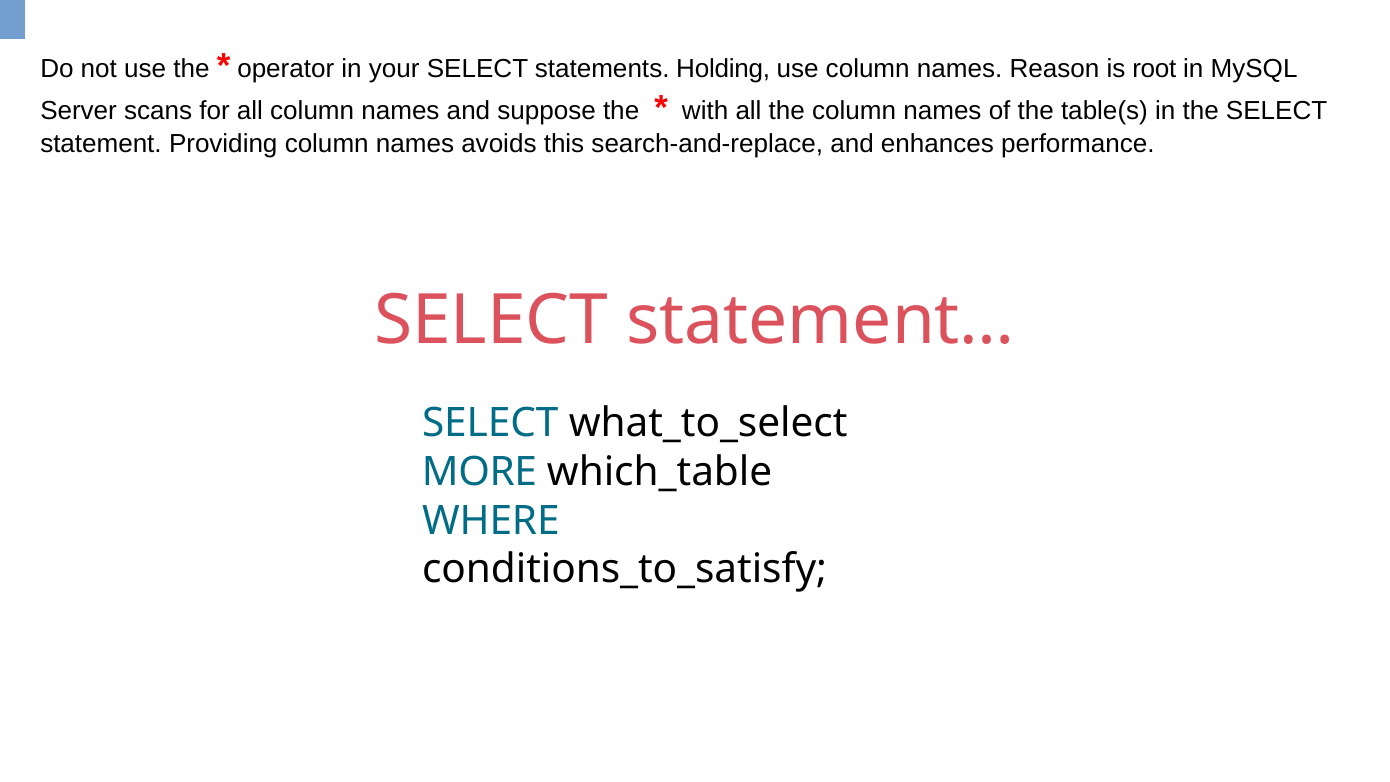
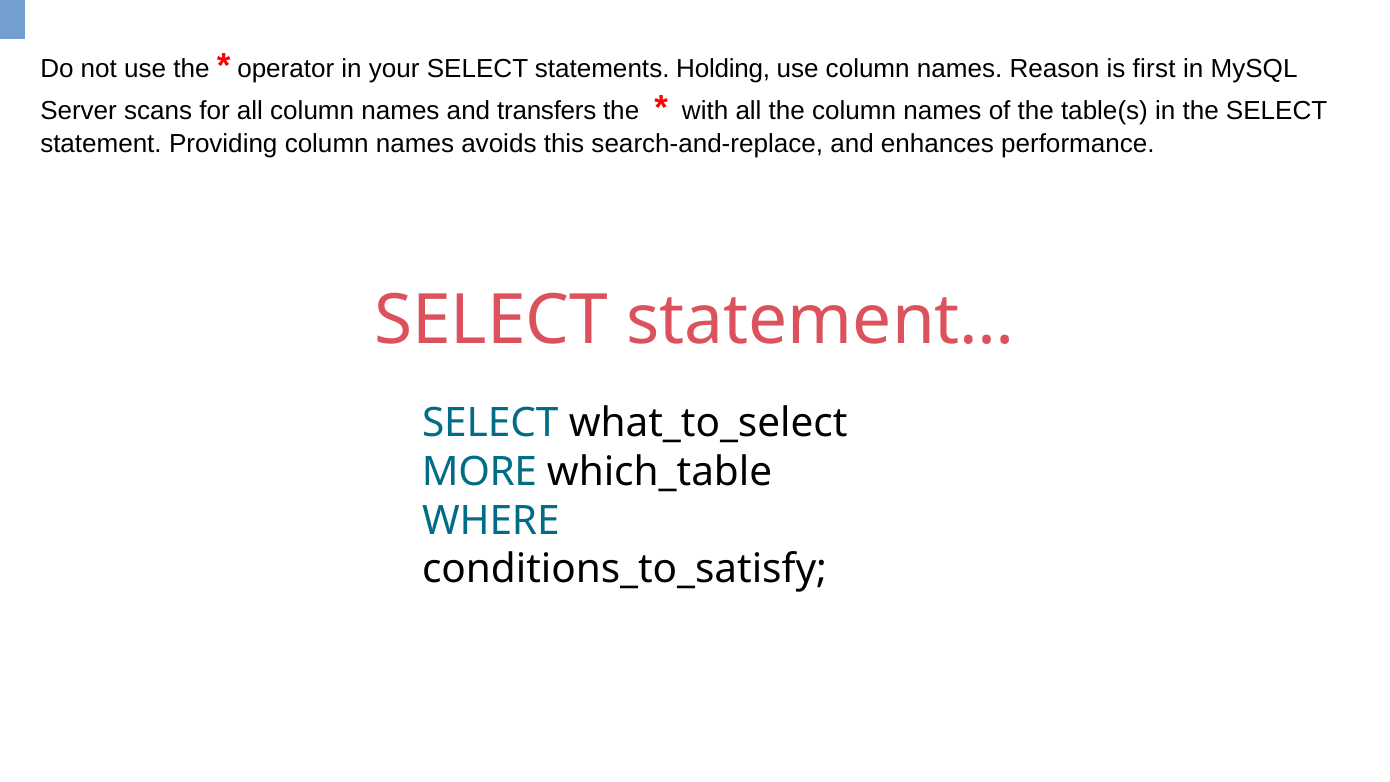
root: root -> first (1154, 69)
suppose: suppose -> transfers (547, 111)
